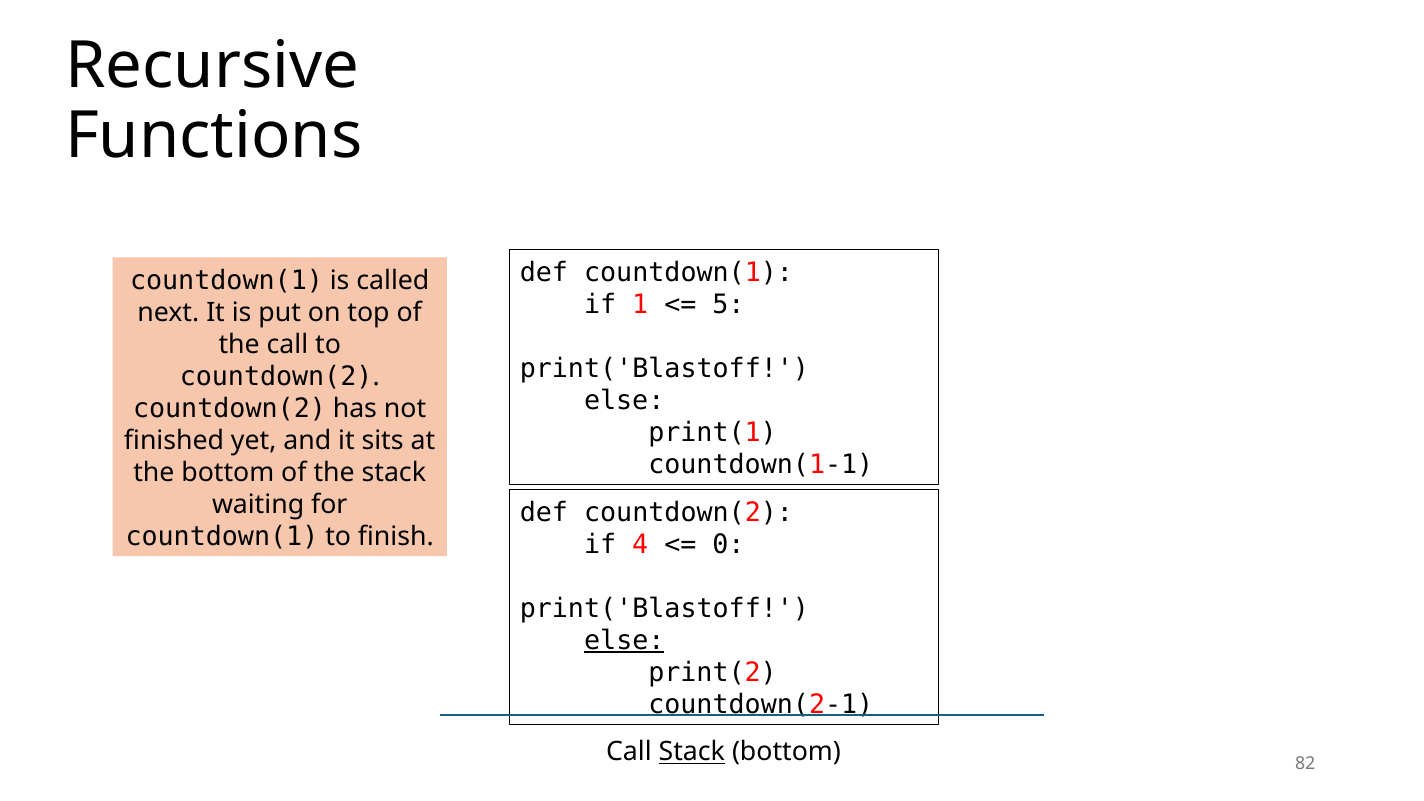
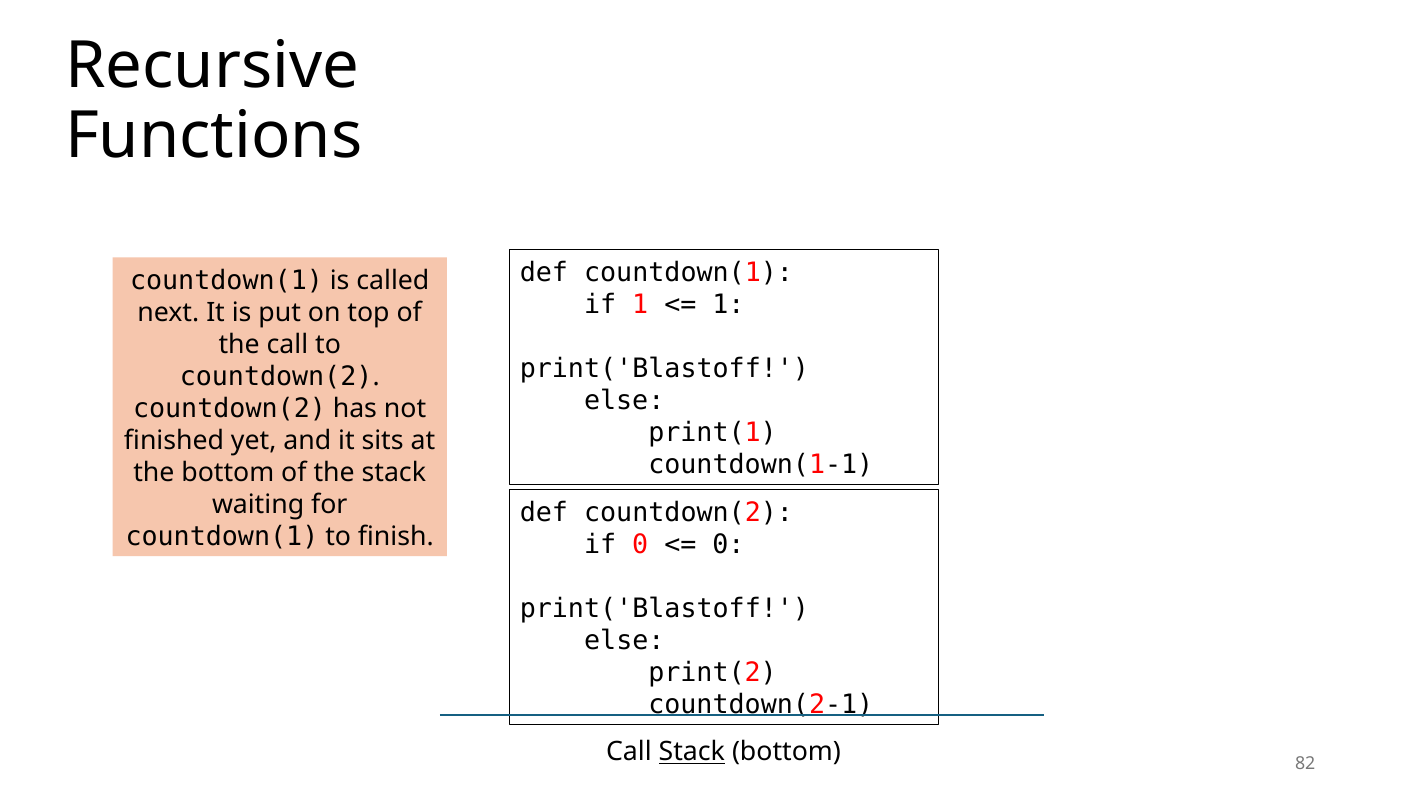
5: 5 -> 1 (729, 305)
if 4: 4 -> 0 (640, 544)
else underline: present -> none (624, 640)
